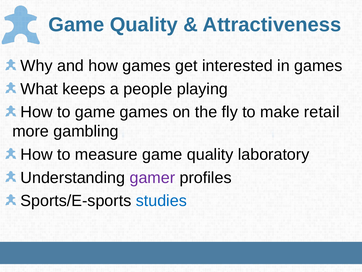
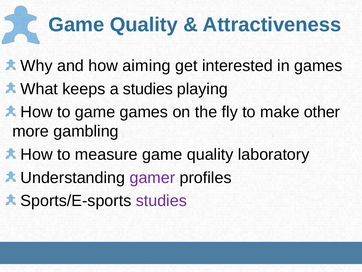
how games: games -> aiming (146, 66)
a people: people -> studies (148, 89)
retail: retail -> other (322, 112)
studies colour: blue -> purple (161, 200)
